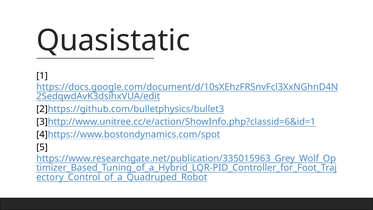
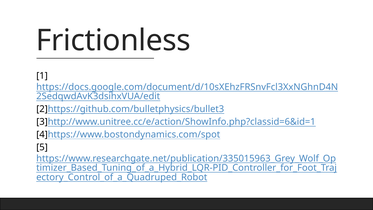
Quasistatic: Quasistatic -> Frictionless (113, 41)
